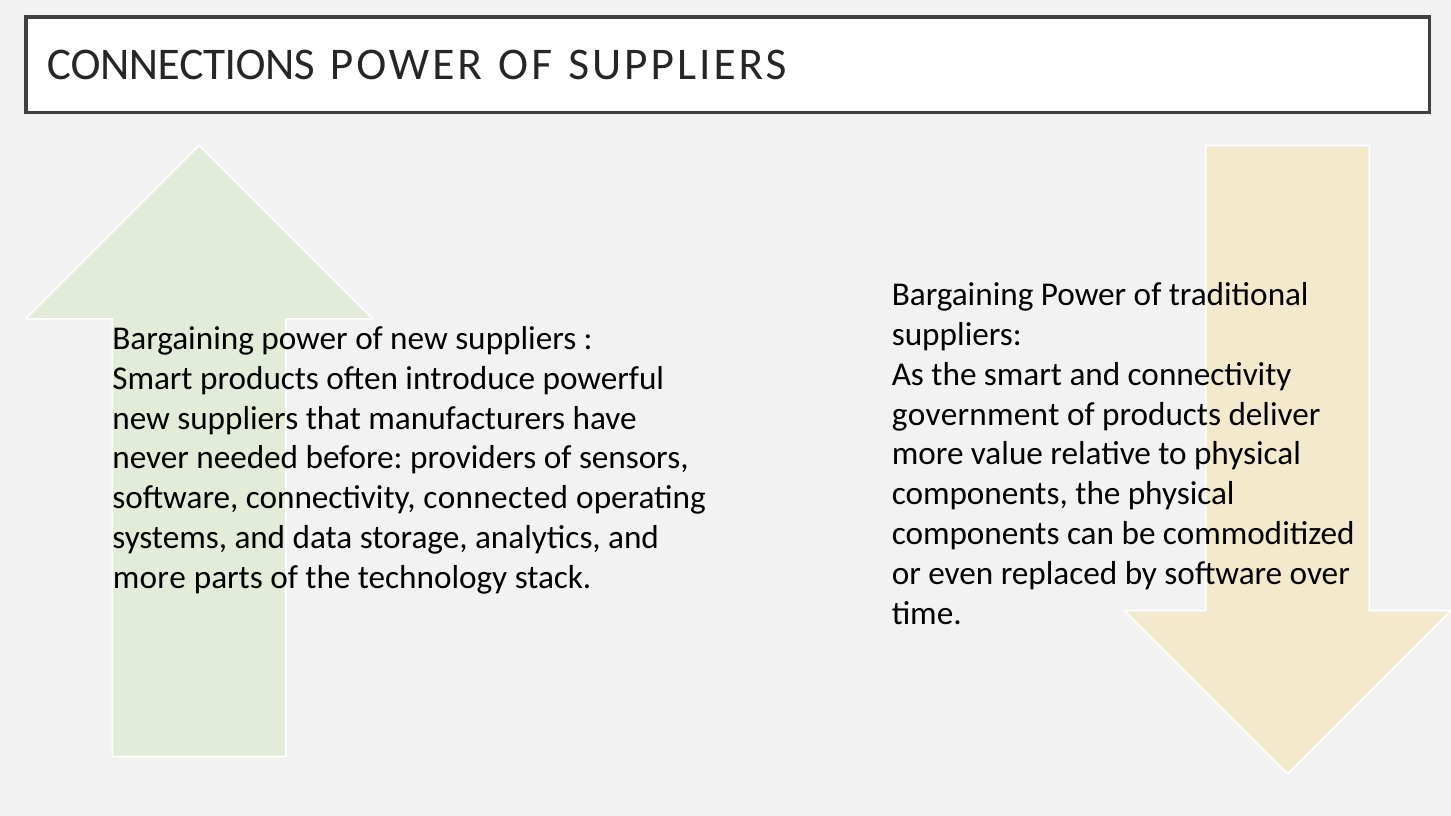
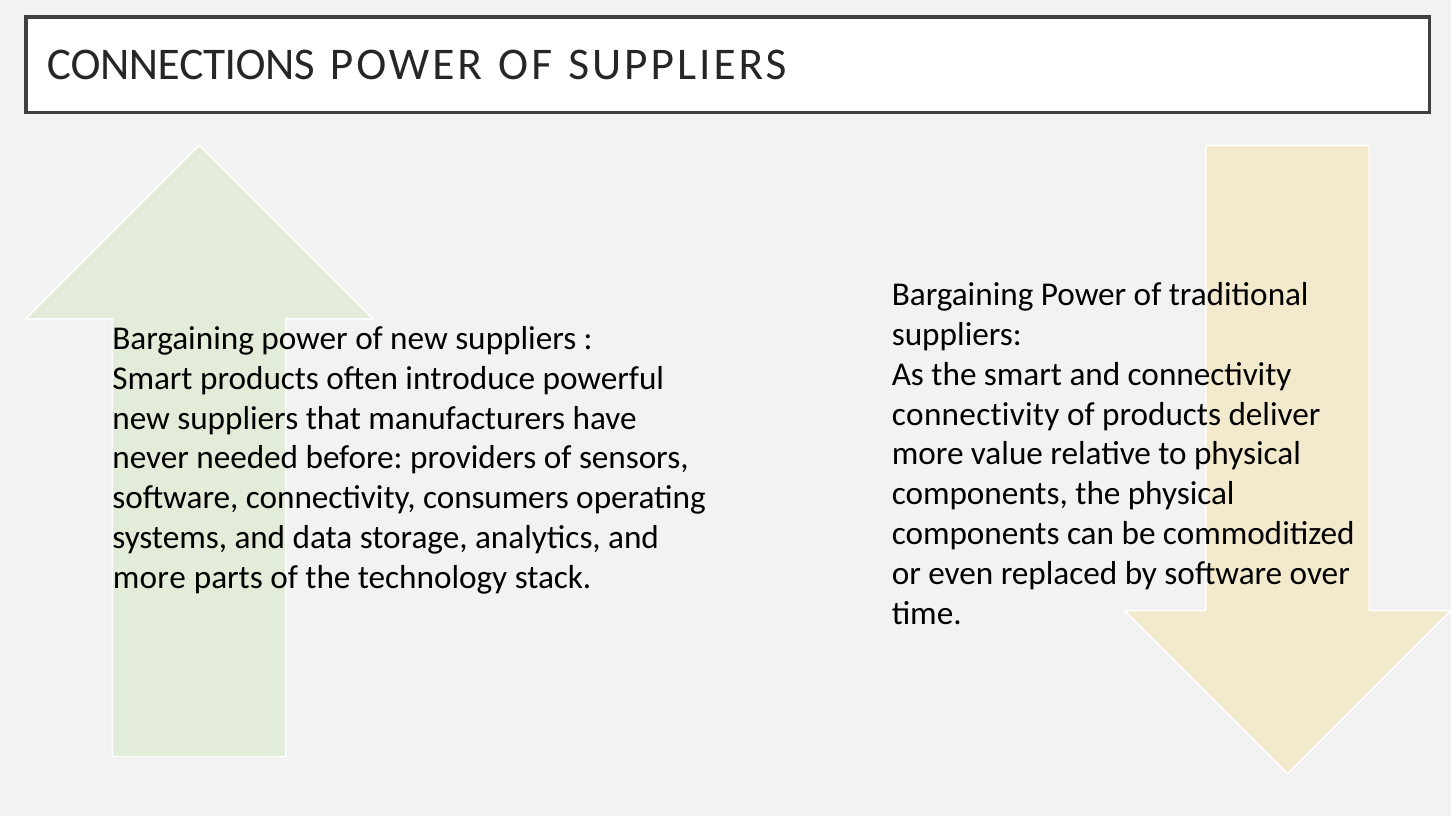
government: government -> connectivity (976, 414)
connected: connected -> consumers (496, 498)
